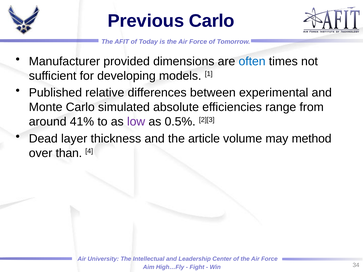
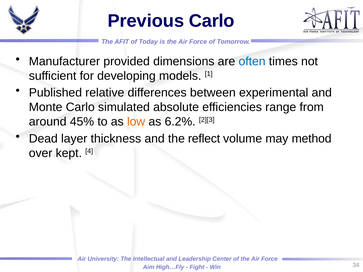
41%: 41% -> 45% (82, 122)
low colour: purple -> orange (136, 122)
0.5%: 0.5% -> 6.2% (180, 122)
article: article -> reflect (204, 139)
than: than -> kept (69, 153)
